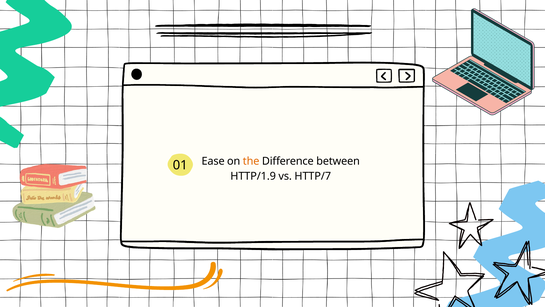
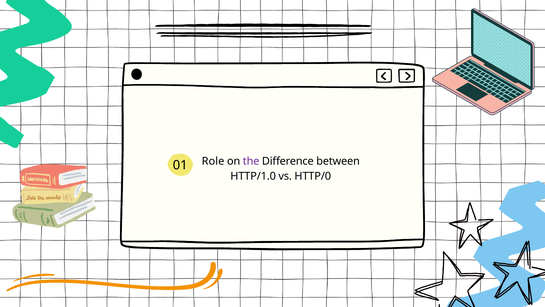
Ease: Ease -> Role (213, 161)
the colour: orange -> purple (251, 161)
HTTP/1.9: HTTP/1.9 -> HTTP/1.0 (253, 176)
HTTP/7: HTTP/7 -> HTTP/0 (313, 176)
